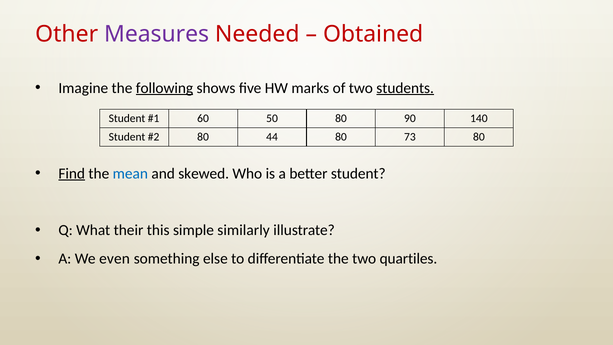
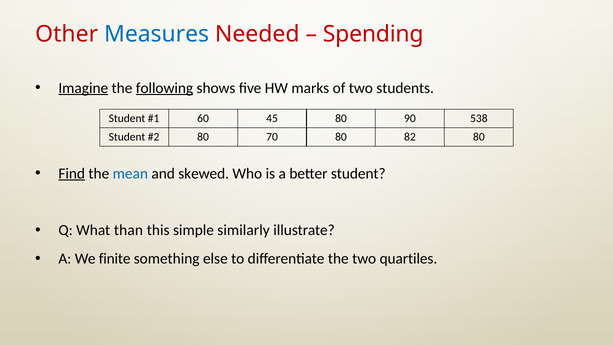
Measures colour: purple -> blue (157, 34)
Obtained: Obtained -> Spending (373, 34)
Imagine underline: none -> present (83, 88)
students underline: present -> none (405, 88)
50: 50 -> 45 (272, 118)
140: 140 -> 538 (479, 118)
44: 44 -> 70 (272, 137)
73: 73 -> 82 (410, 137)
their: their -> than (128, 230)
even: even -> finite (115, 259)
